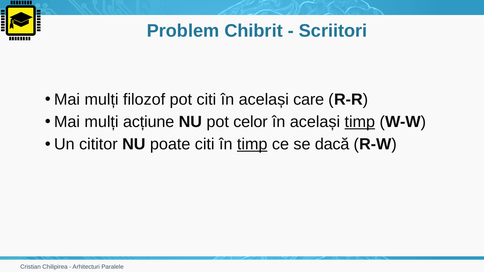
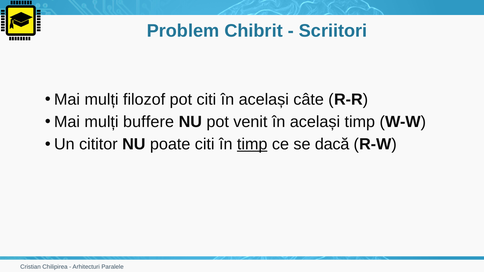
care: care -> câte (309, 100)
acțiune: acțiune -> buffere (149, 122)
celor: celor -> venit (250, 122)
timp underline: present -> none (360, 122)
